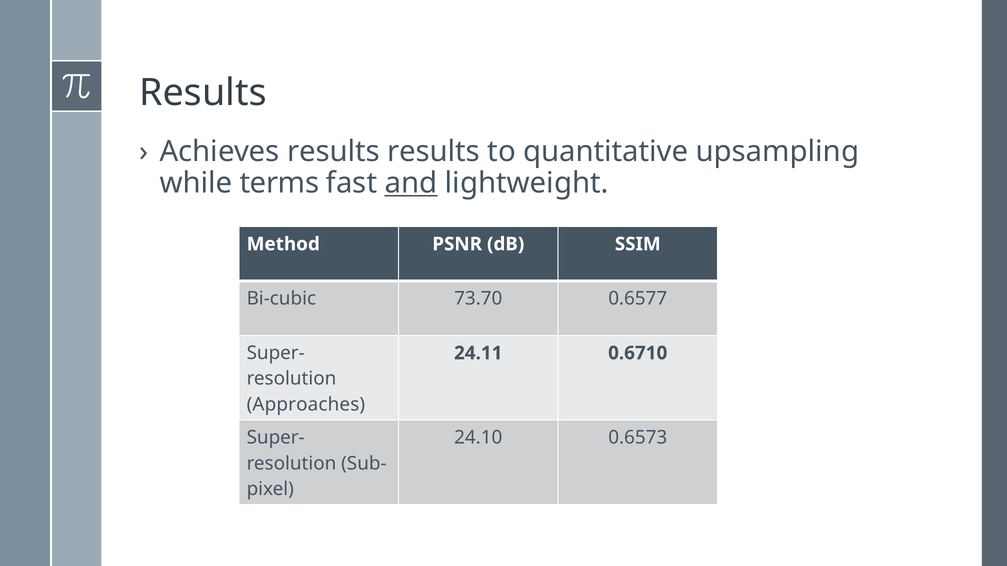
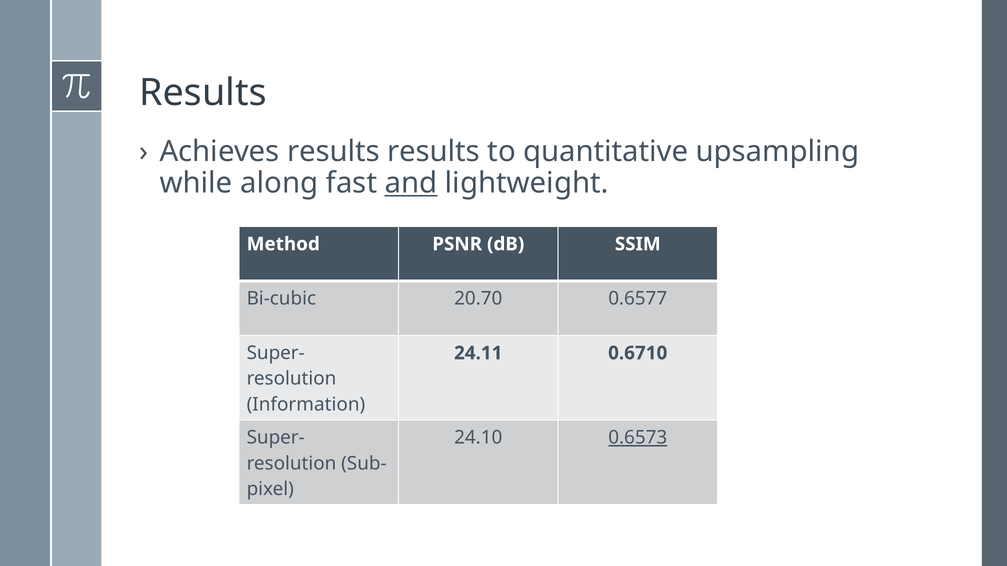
terms: terms -> along (279, 183)
73.70: 73.70 -> 20.70 (478, 299)
Approaches: Approaches -> Information (306, 405)
0.6573 underline: none -> present (638, 438)
